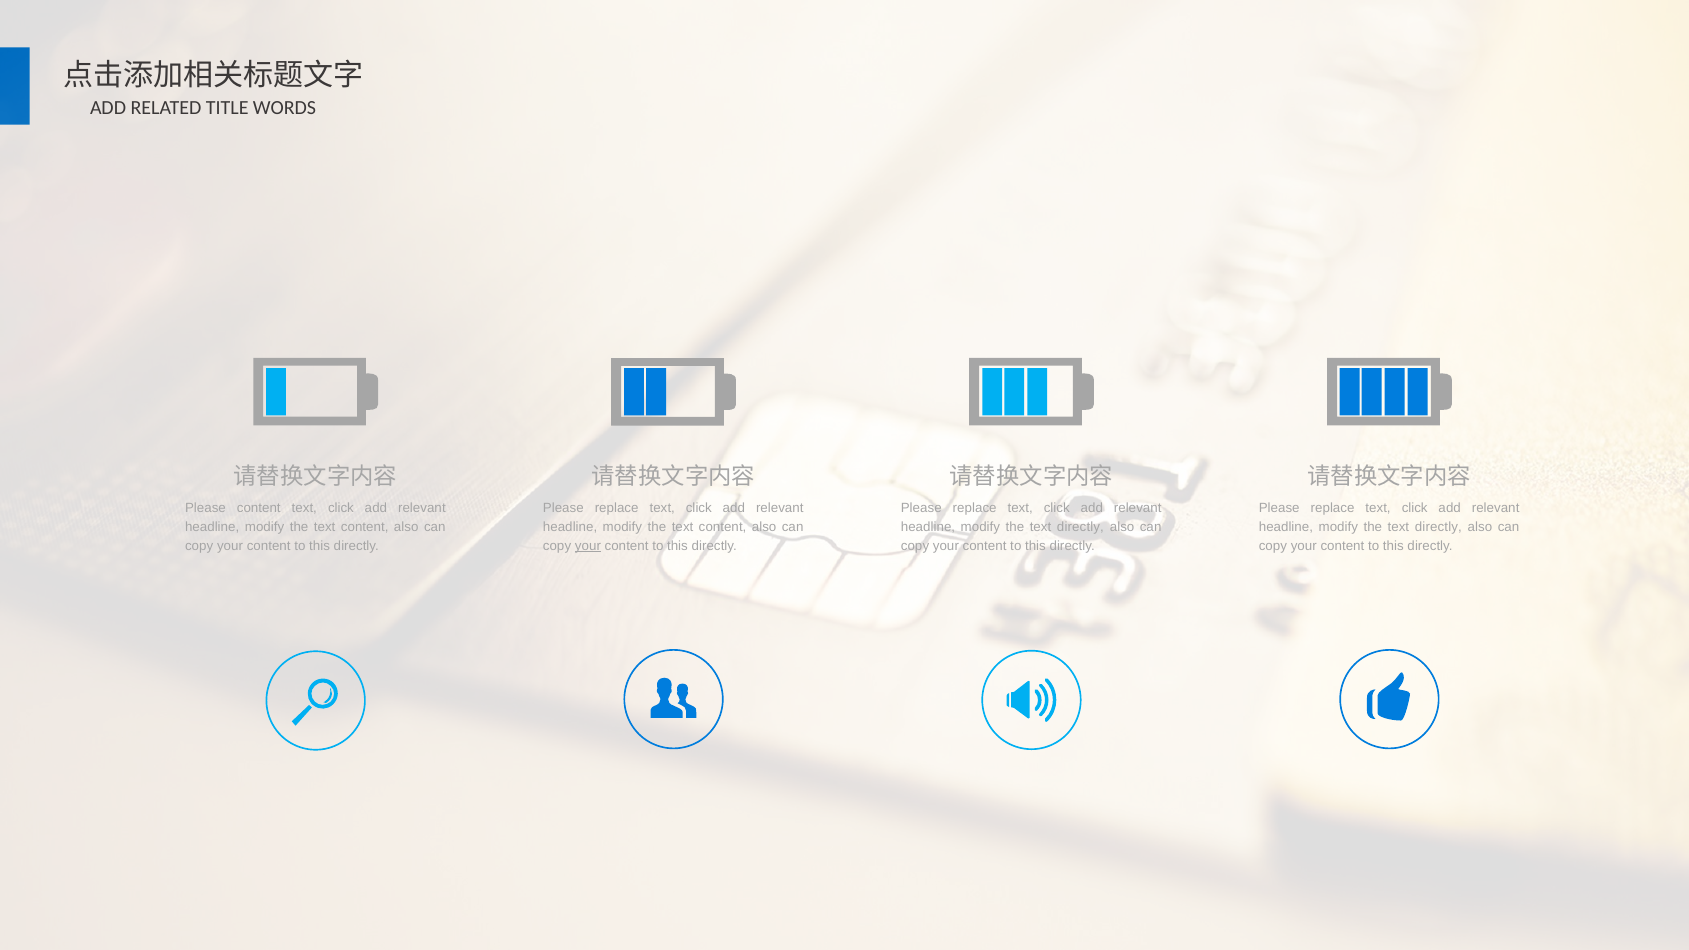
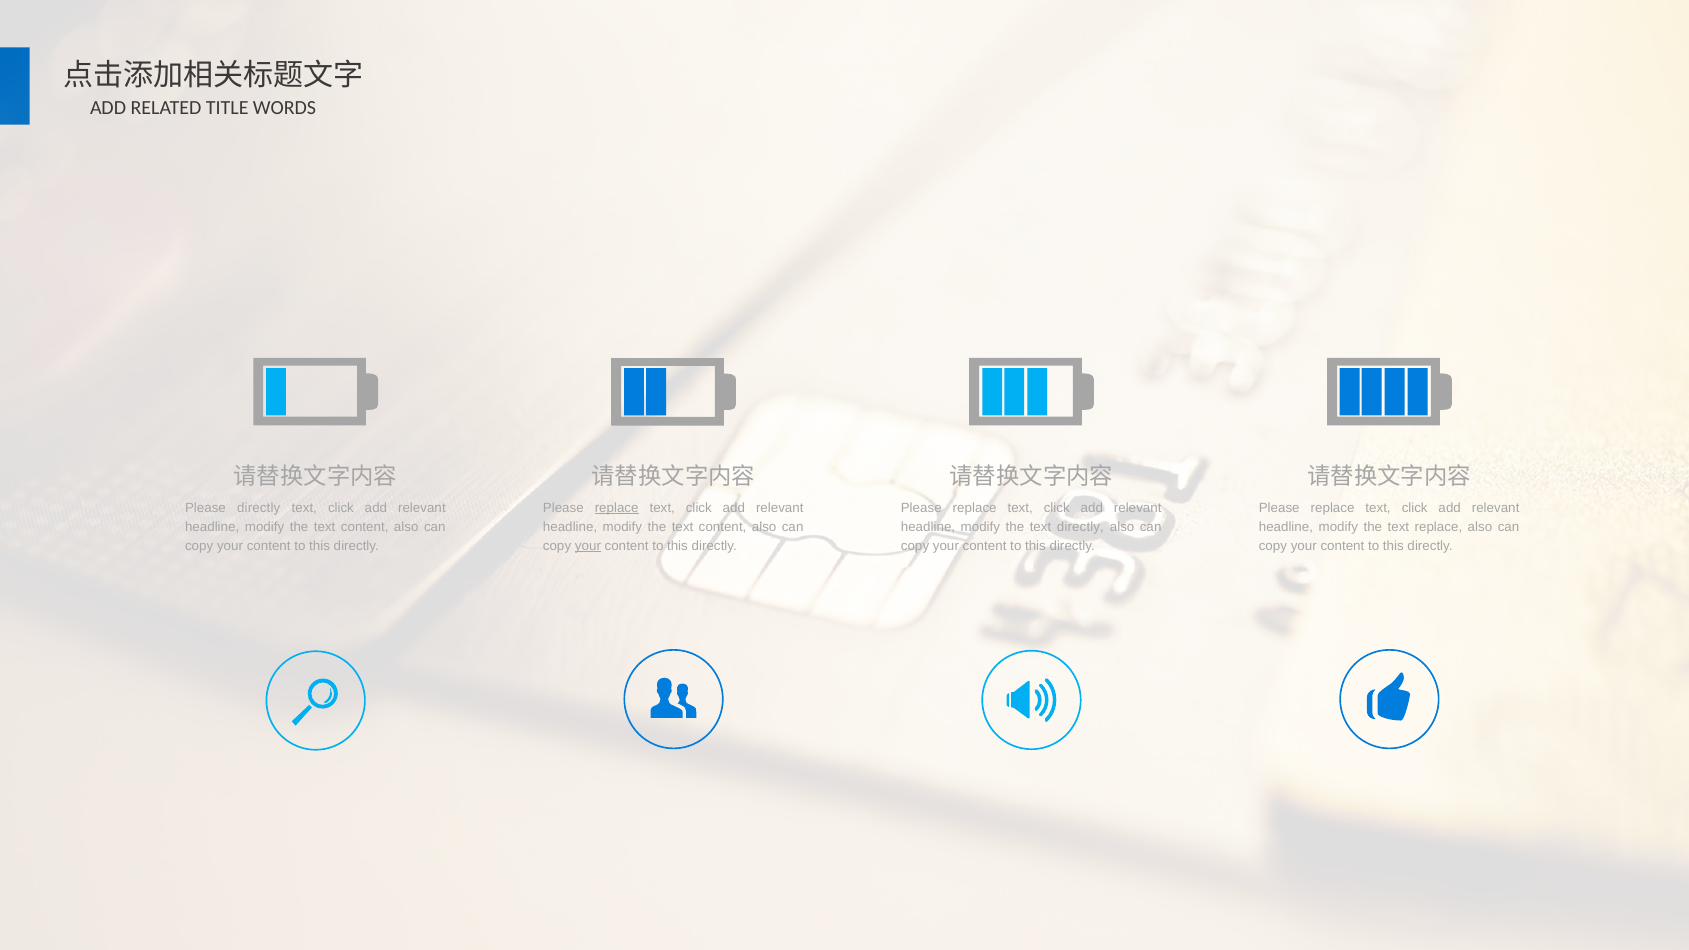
Please content: content -> directly (259, 508)
replace underline: none -> present (617, 508)
directly: directly -> replace (1438, 527)
